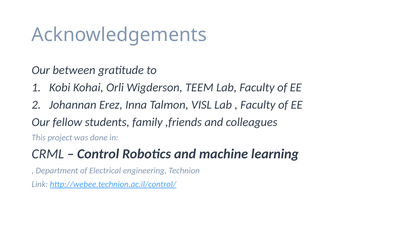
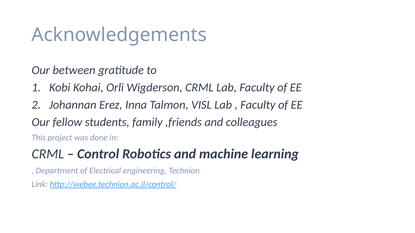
Wigderson TEEM: TEEM -> CRML (199, 88)
